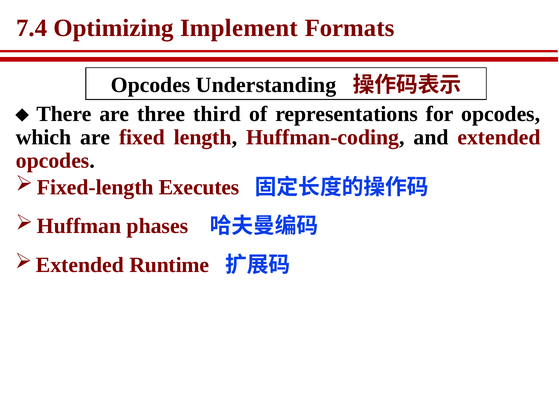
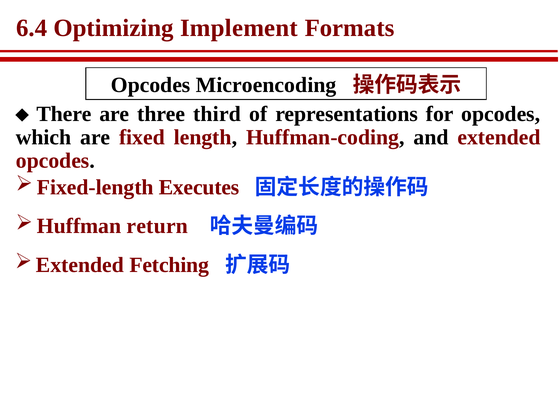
7.4: 7.4 -> 6.4 (32, 28)
Understanding: Understanding -> Microencoding (266, 85)
phases: phases -> return (157, 226)
Runtime: Runtime -> Fetching (169, 265)
